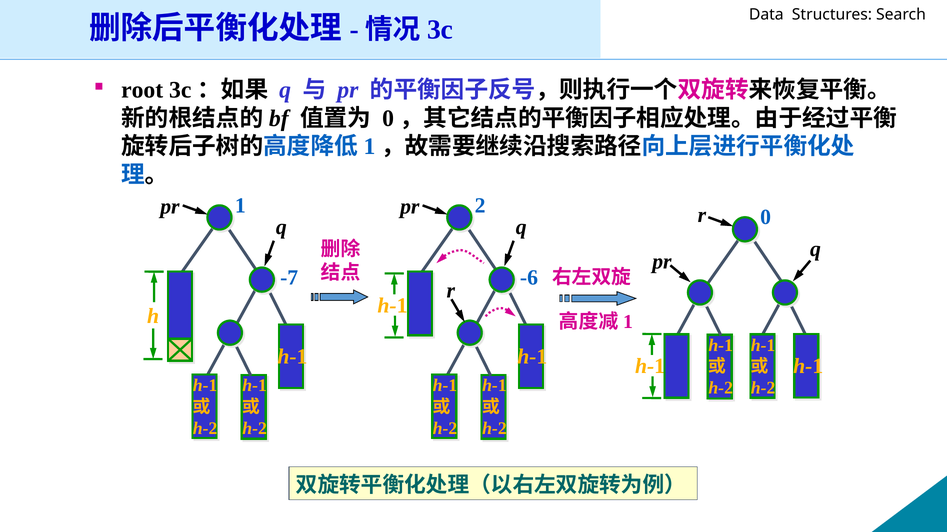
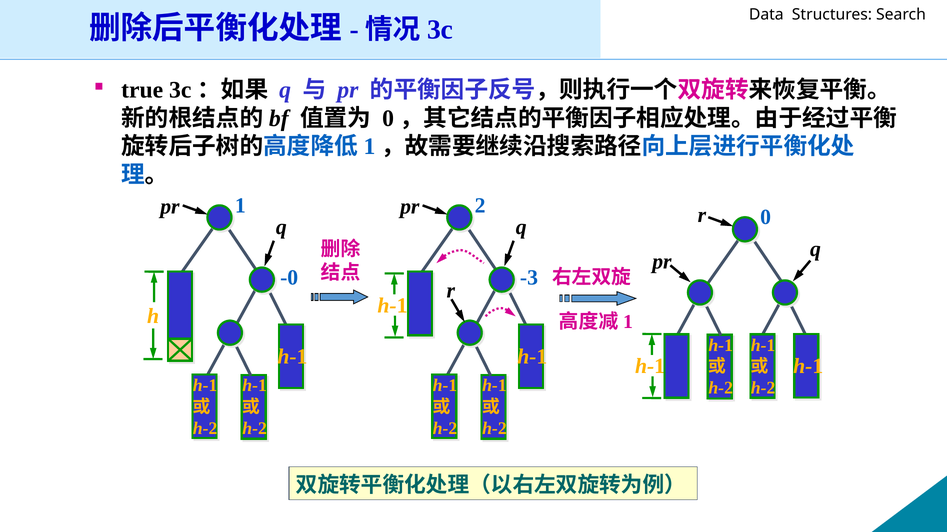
root: root -> true (142, 90)
-7: -7 -> -0 (289, 278)
-6: -6 -> -3 (529, 278)
